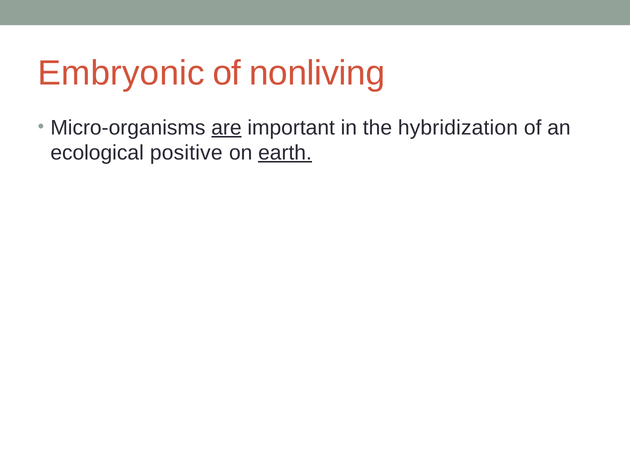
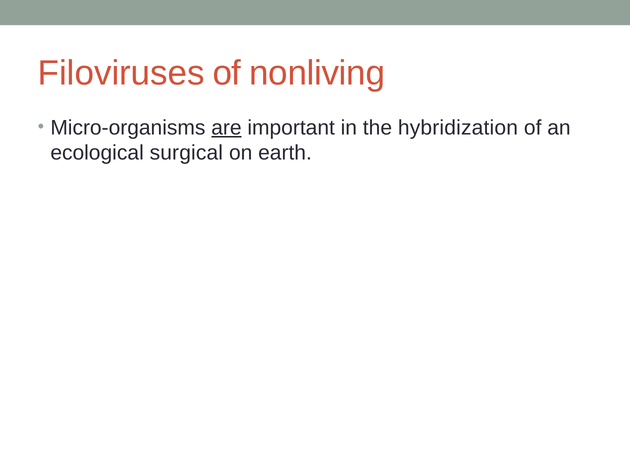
Embryonic: Embryonic -> Filoviruses (121, 73)
positive: positive -> surgical (186, 153)
earth underline: present -> none (285, 153)
